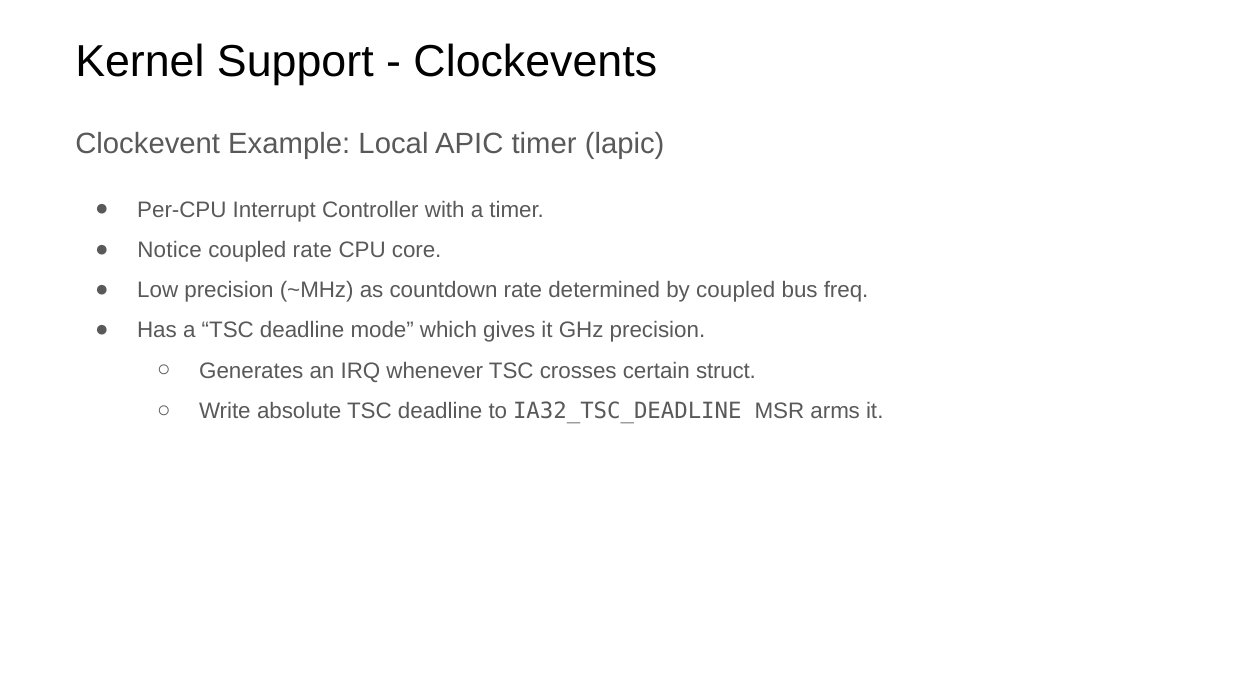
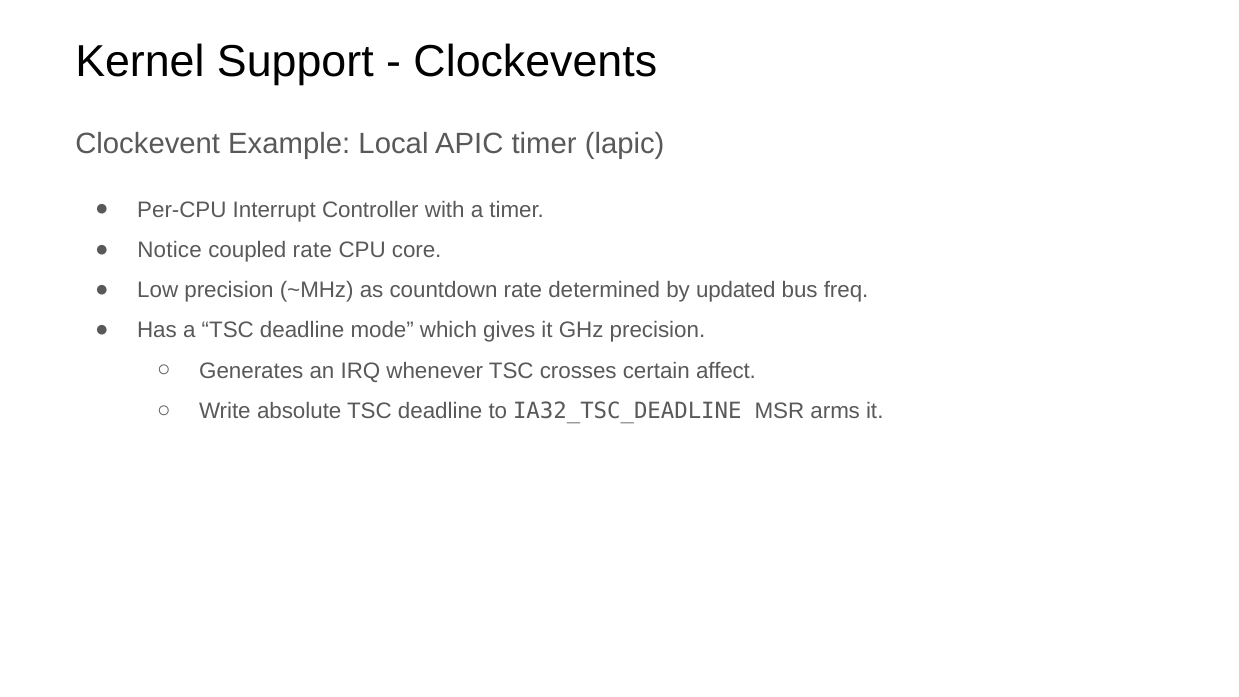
by coupled: coupled -> updated (736, 290)
struct: struct -> affect (726, 371)
